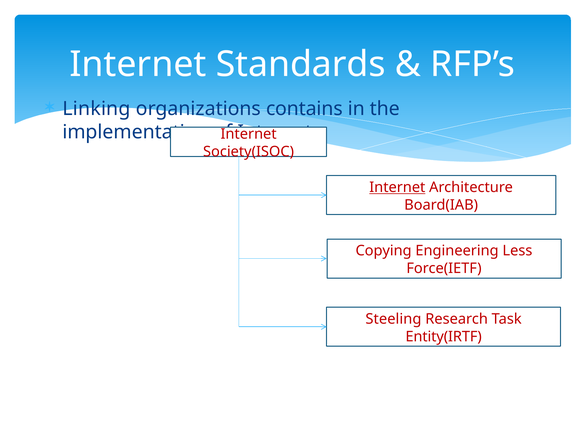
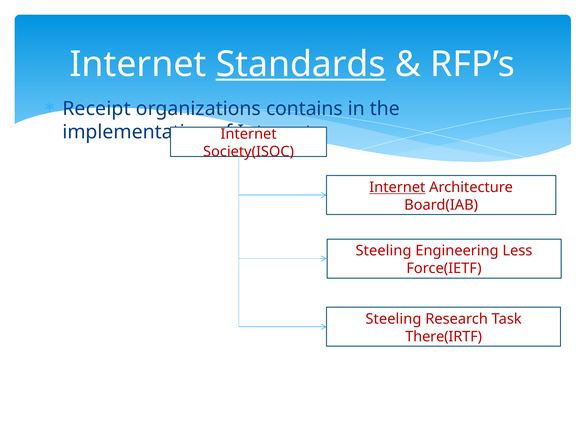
Standards underline: none -> present (301, 64)
Linking: Linking -> Receipt (97, 109)
Copying: Copying -> Steeling (384, 251)
Entity(IRTF: Entity(IRTF -> There(IRTF (444, 336)
